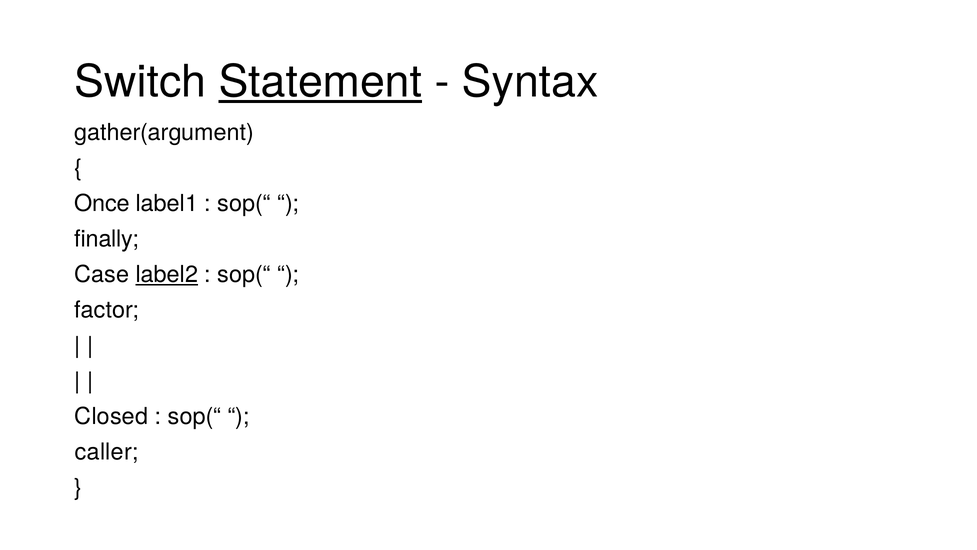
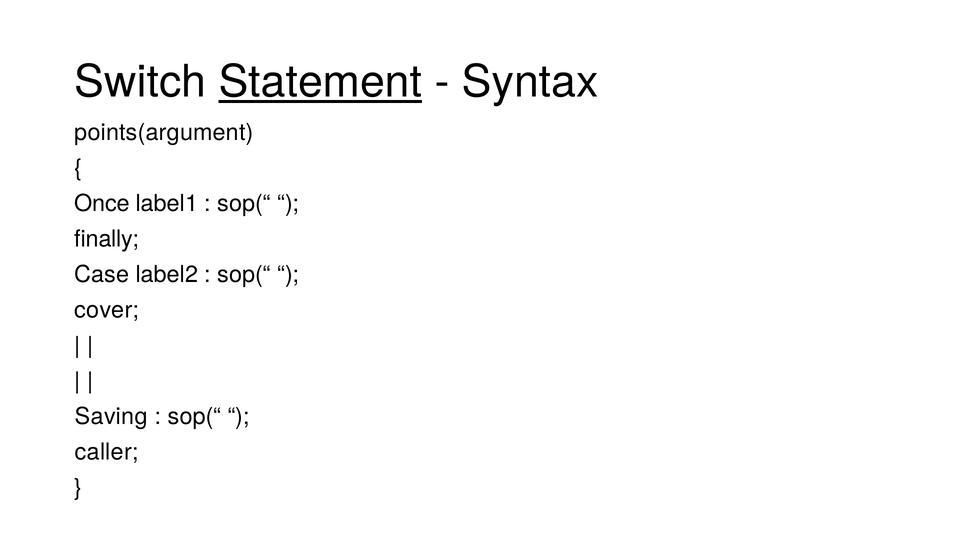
gather(argument: gather(argument -> points(argument (164, 133)
label2 underline: present -> none (167, 274)
factor: factor -> cover (107, 310)
Closed: Closed -> Saving (111, 416)
